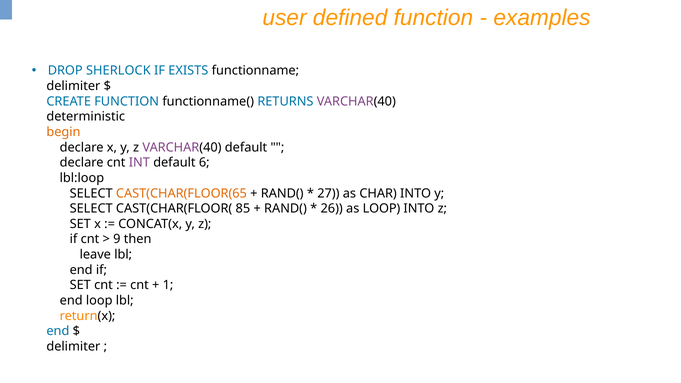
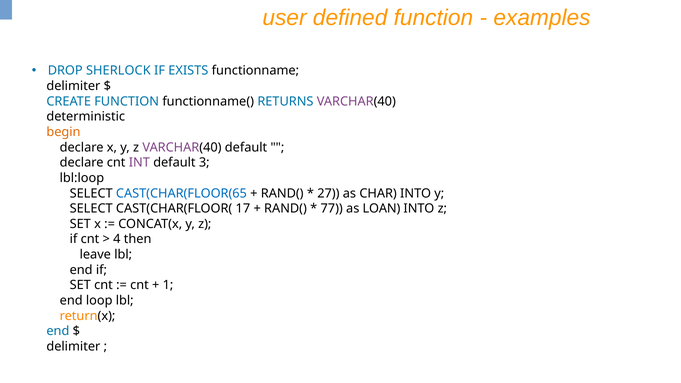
6: 6 -> 3 (204, 163)
CAST(CHAR(FLOOR(65 colour: orange -> blue (181, 193)
85: 85 -> 17 (243, 209)
26: 26 -> 77 (332, 209)
as LOOP: LOOP -> LOAN (381, 209)
9: 9 -> 4 (117, 239)
